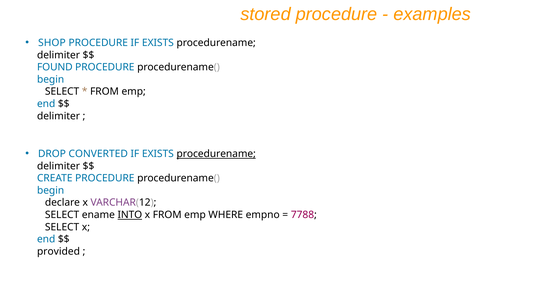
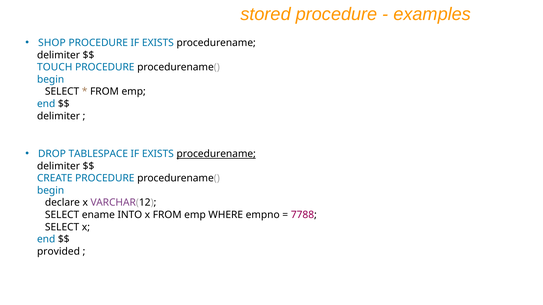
FOUND: FOUND -> TOUCH (55, 67)
CONVERTED: CONVERTED -> TABLESPACE (98, 154)
INTO underline: present -> none (130, 215)
